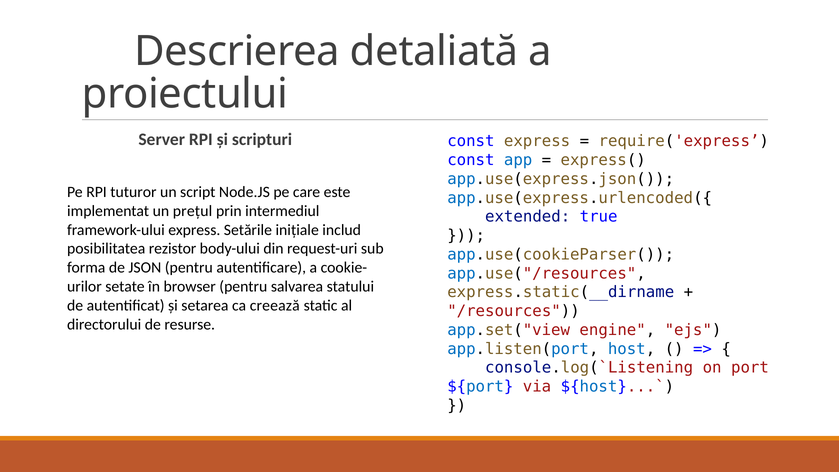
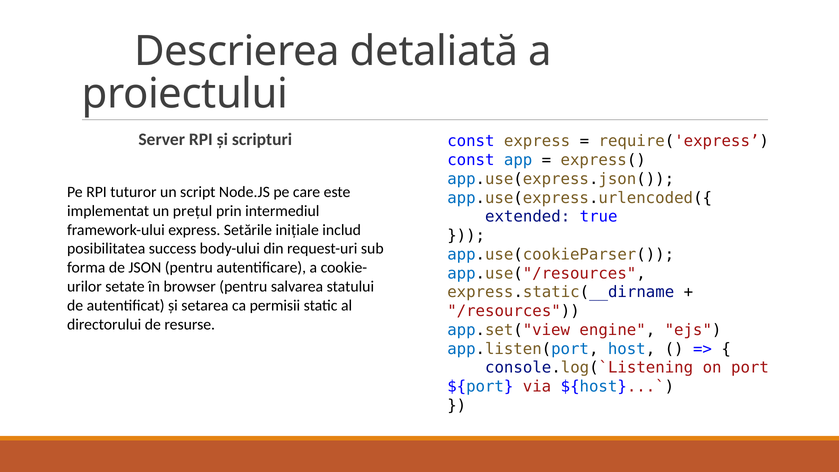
rezistor: rezistor -> success (173, 249)
creează: creează -> permisii (275, 305)
